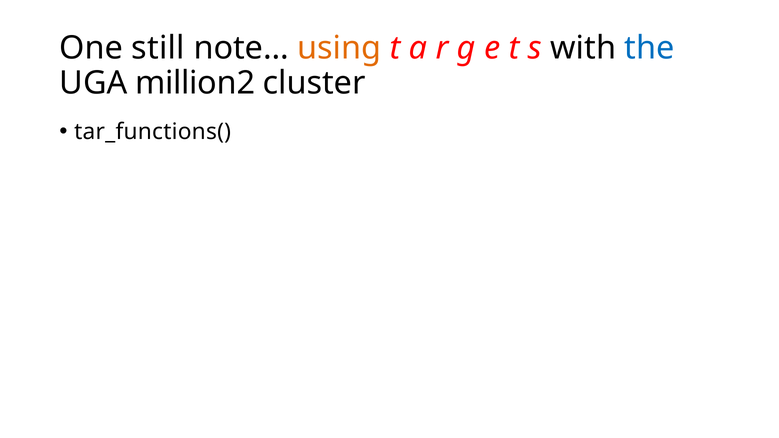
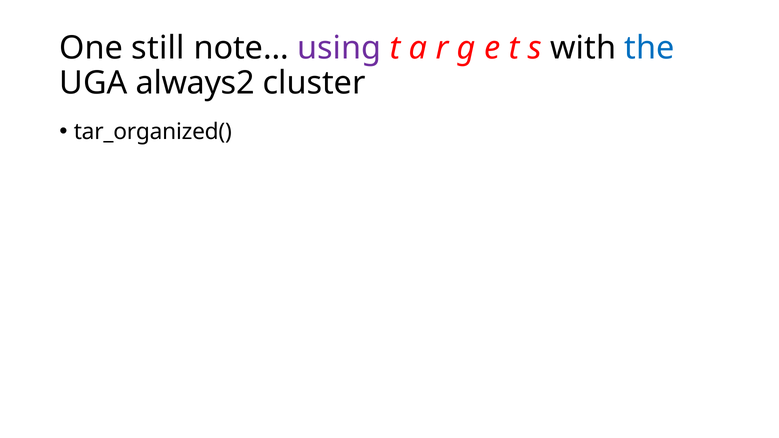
using colour: orange -> purple (339, 48)
million2: million2 -> always2 (195, 83)
tar_functions(: tar_functions( -> tar_organized( (153, 132)
